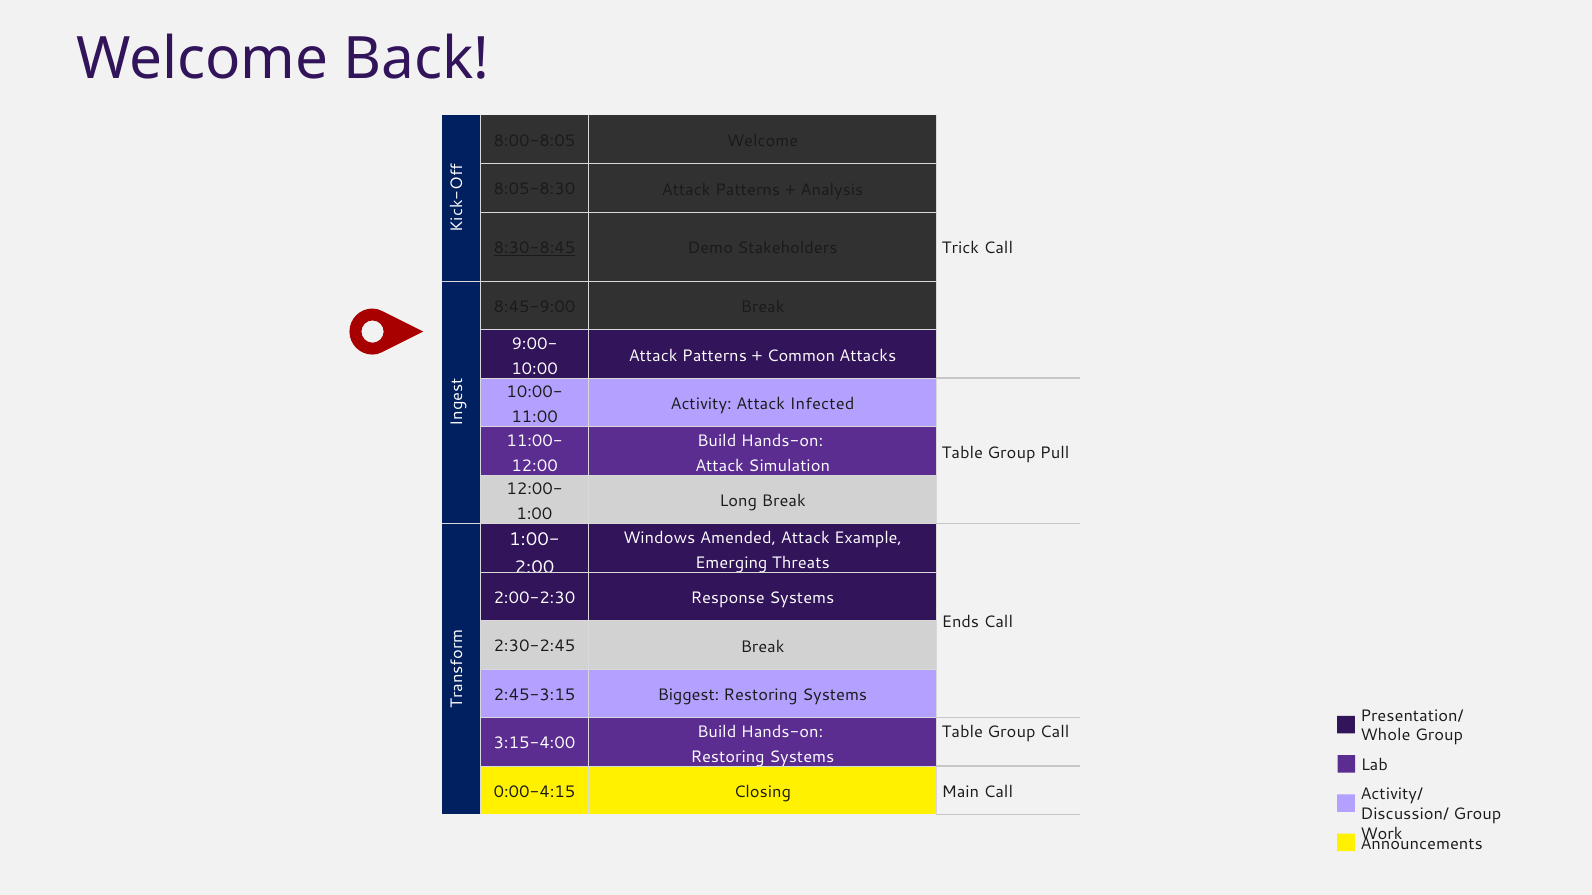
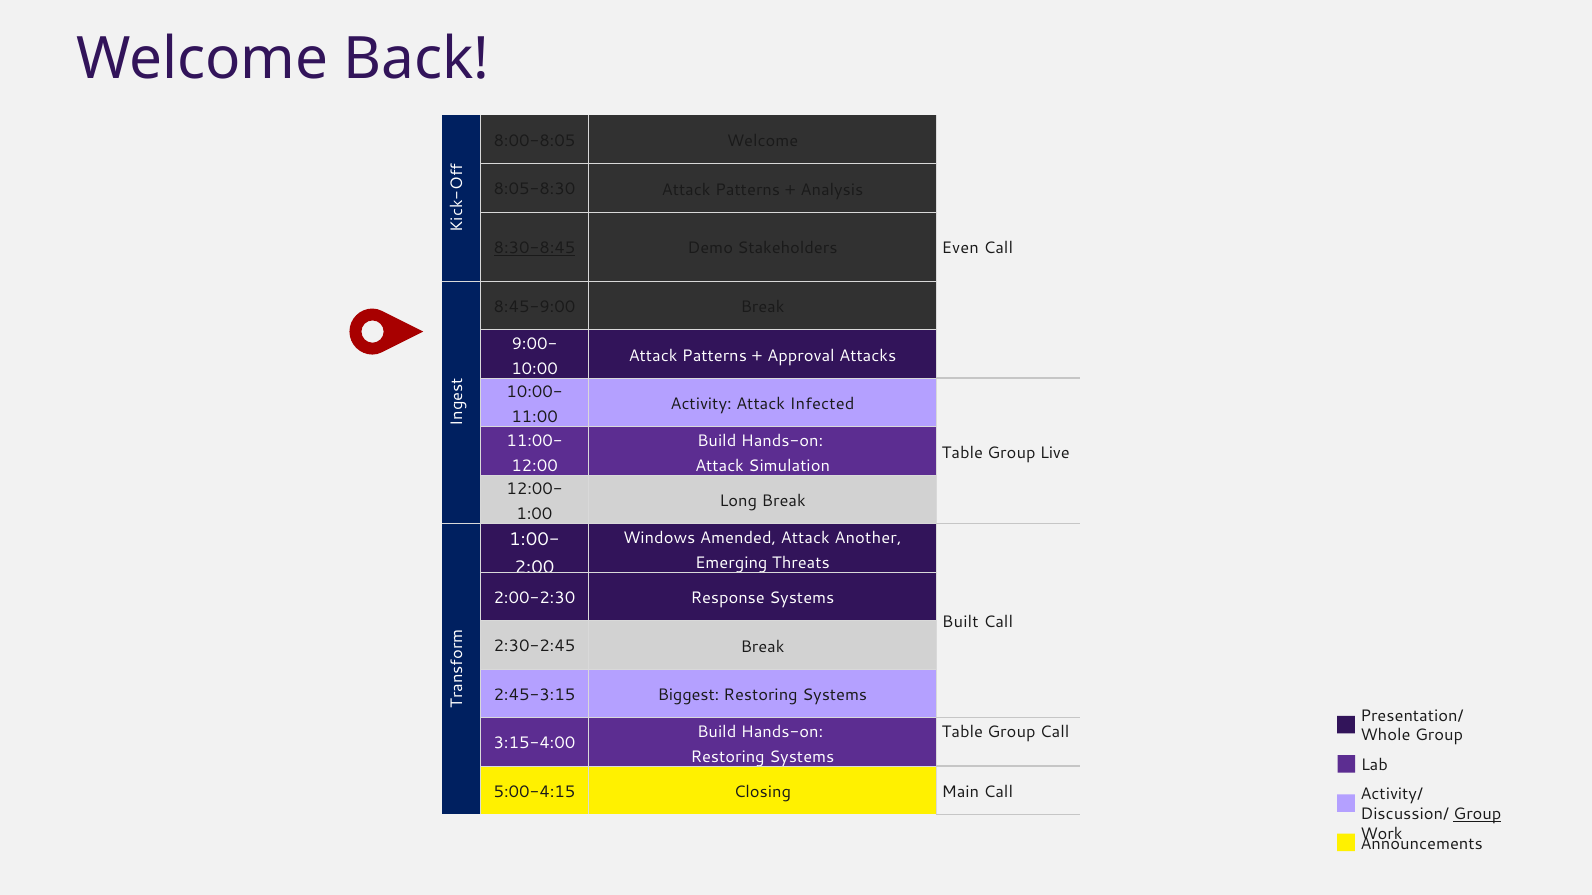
Trick: Trick -> Even (960, 249)
Common: Common -> Approval (801, 356)
Pull: Pull -> Live (1055, 453)
Example: Example -> Another (868, 538)
Ends: Ends -> Built (960, 623)
0:00-4:15: 0:00-4:15 -> 5:00-4:15 (534, 792)
Group underline: none -> present (1477, 815)
